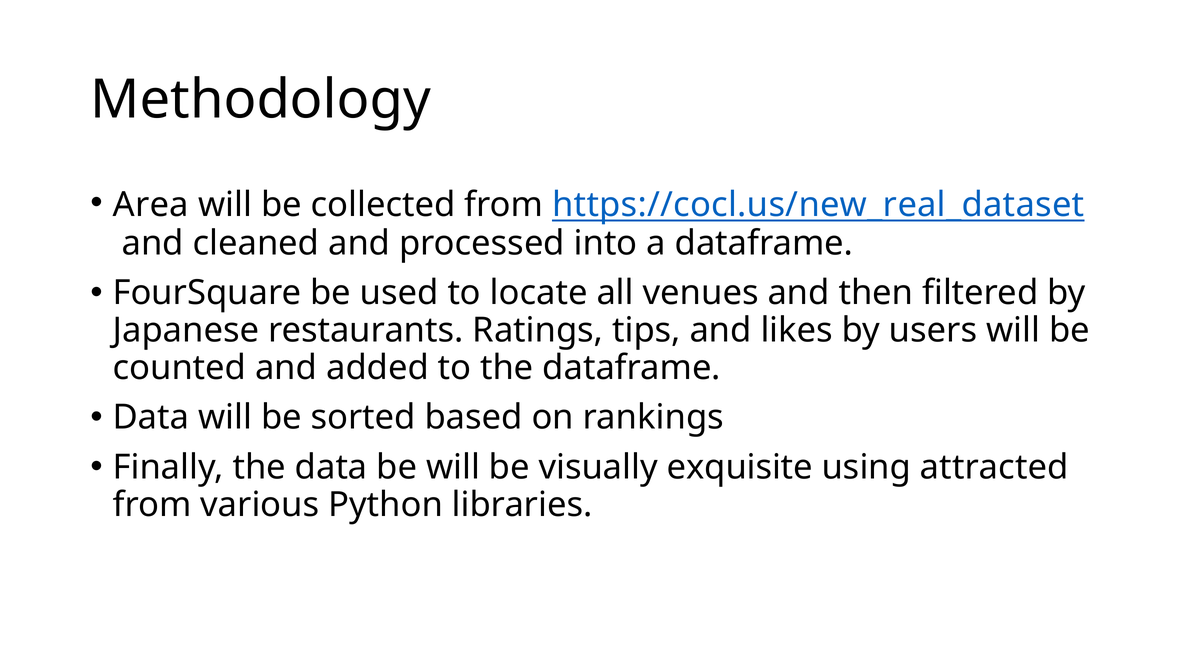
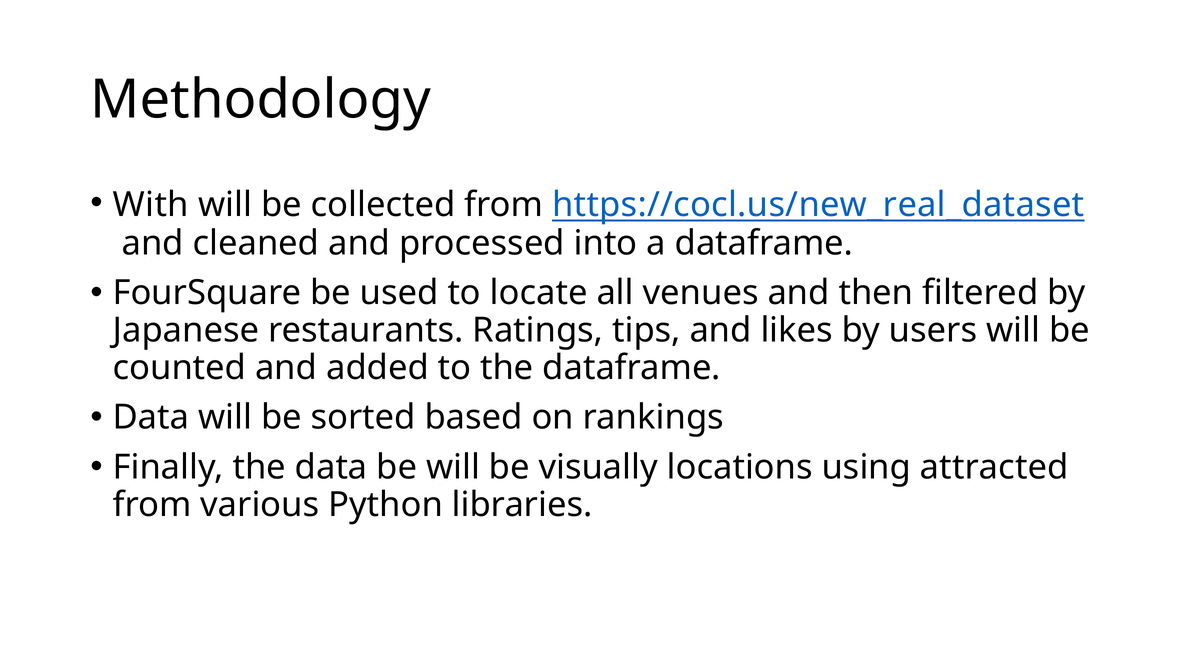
Area: Area -> With (151, 205)
exquisite: exquisite -> locations (740, 467)
